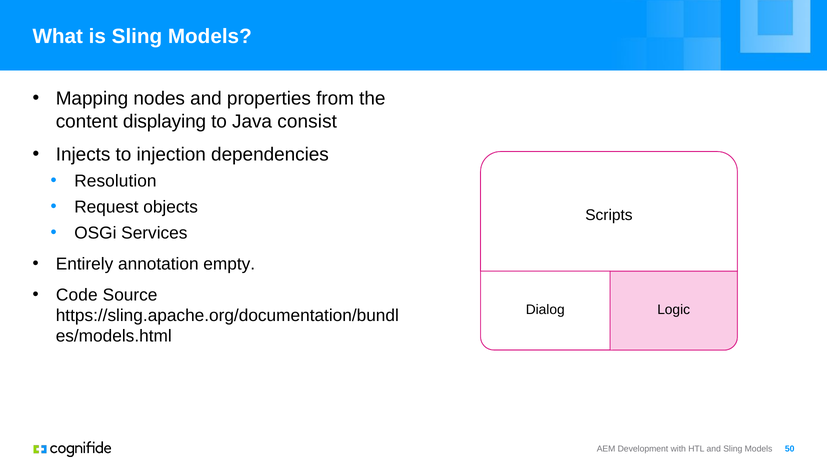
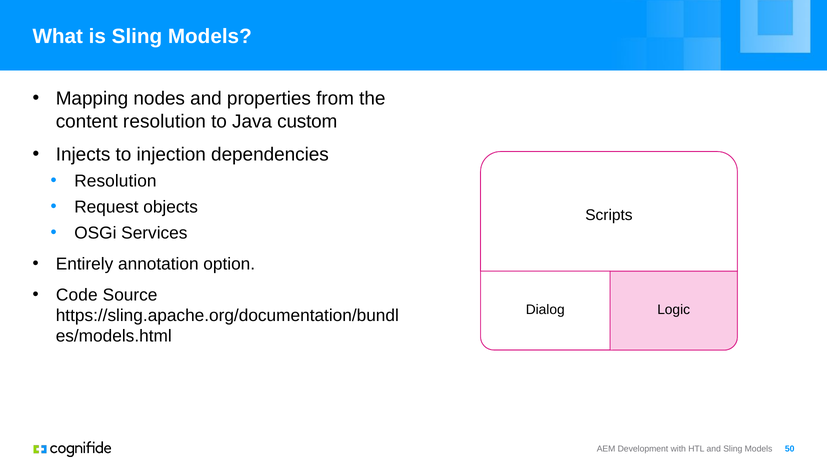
content displaying: displaying -> resolution (164, 121)
consist: consist -> custom (307, 121)
empty: empty -> option (229, 264)
